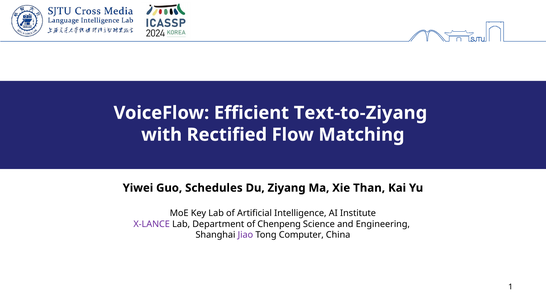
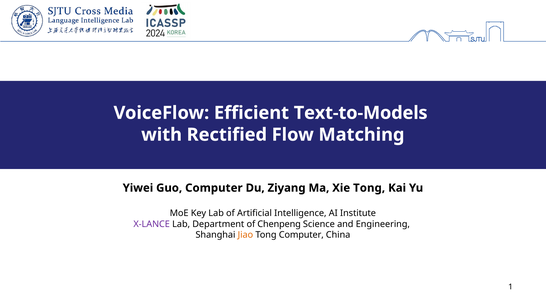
Text-to-Ziyang: Text-to-Ziyang -> Text-to-Models (361, 113)
Guo Schedules: Schedules -> Computer (214, 188)
Xie Than: Than -> Tong (369, 188)
Jiao colour: purple -> orange (245, 235)
